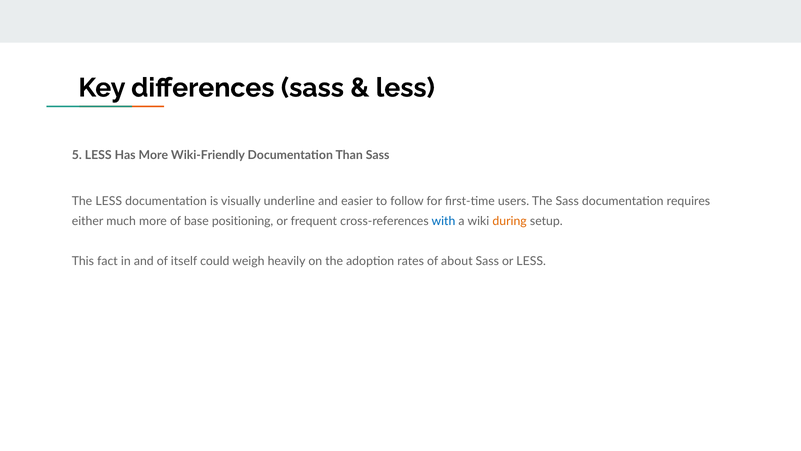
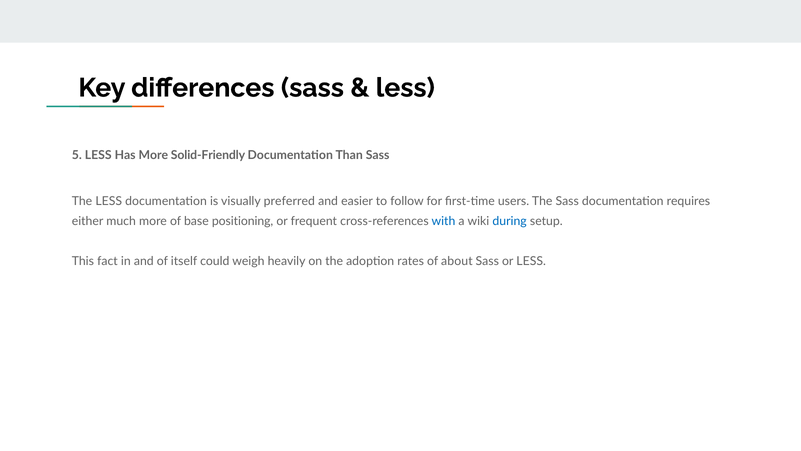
Wiki-Friendly: Wiki-Friendly -> Solid-Friendly (208, 155)
underline: underline -> preferred (289, 201)
during colour: orange -> blue (510, 221)
